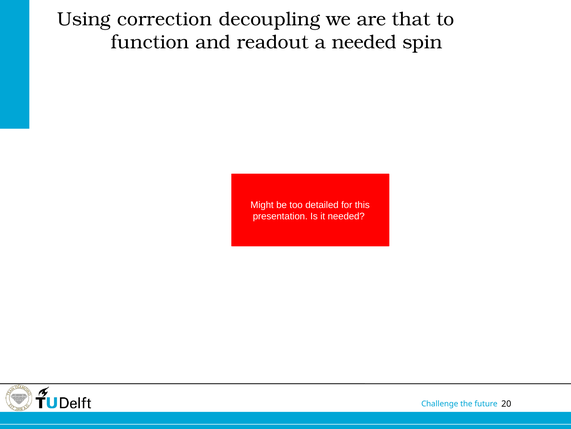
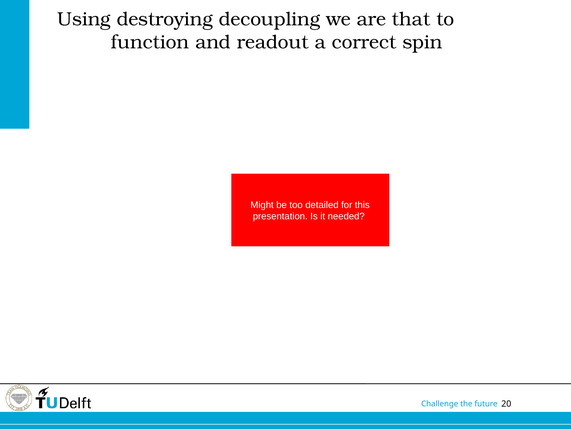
correction: correction -> destroying (165, 19)
a needed: needed -> correct (364, 42)
